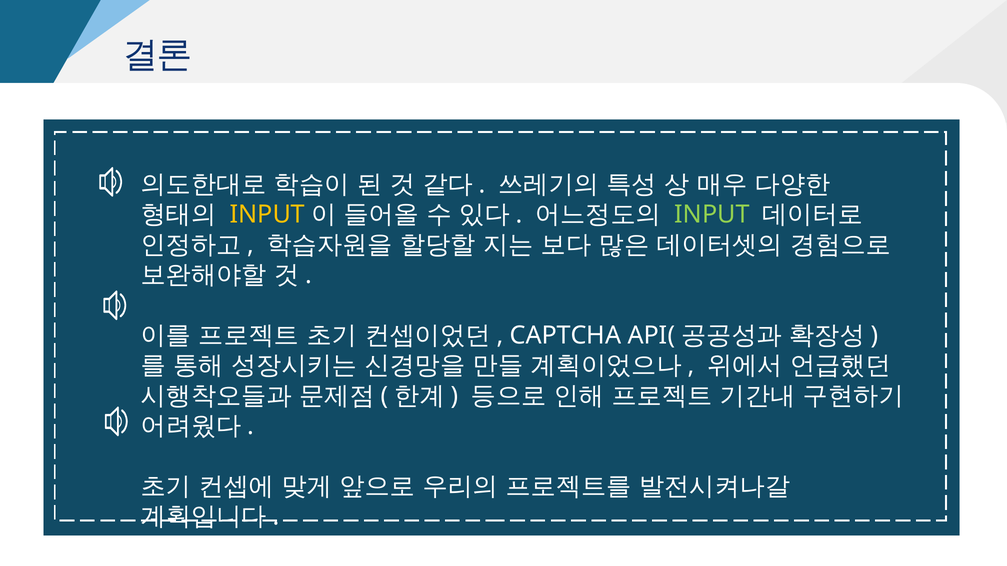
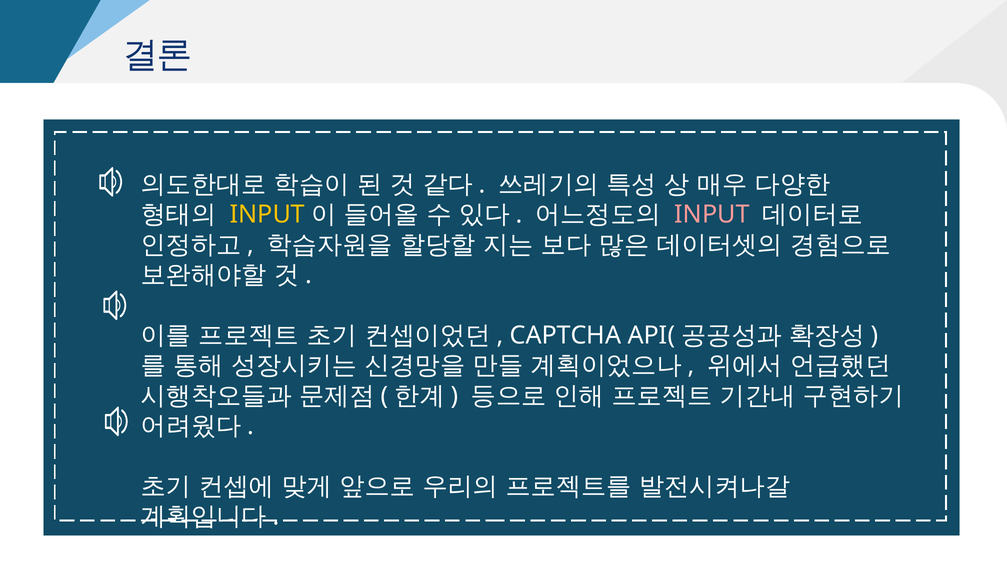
INPUT colour: light green -> pink (712, 215)
